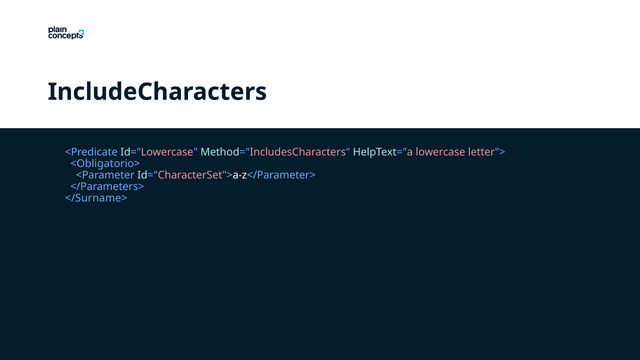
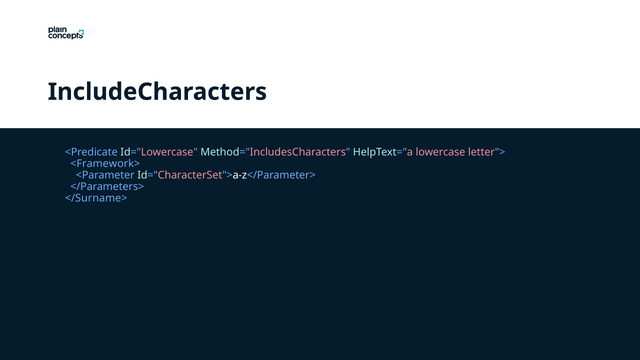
<Obligatorio>: <Obligatorio> -> <Framework> (105, 164)
